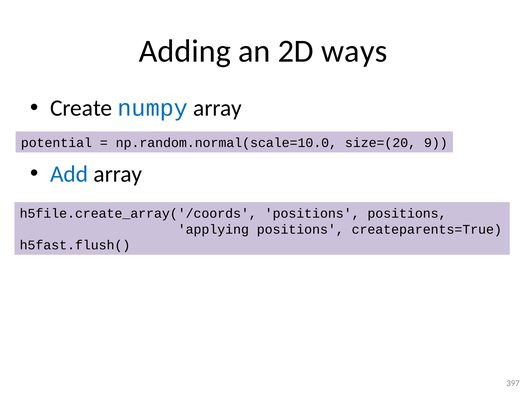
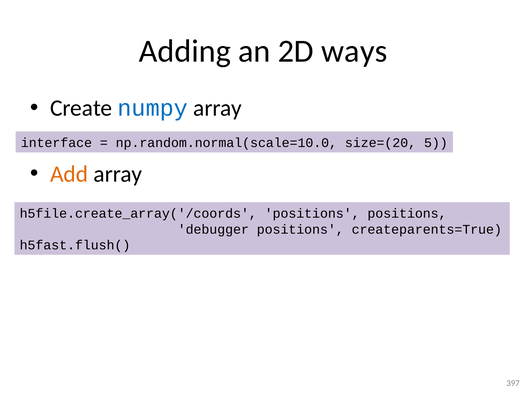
potential: potential -> interface (56, 143)
9: 9 -> 5 (436, 143)
Add colour: blue -> orange (69, 174)
applying: applying -> debugger (213, 229)
